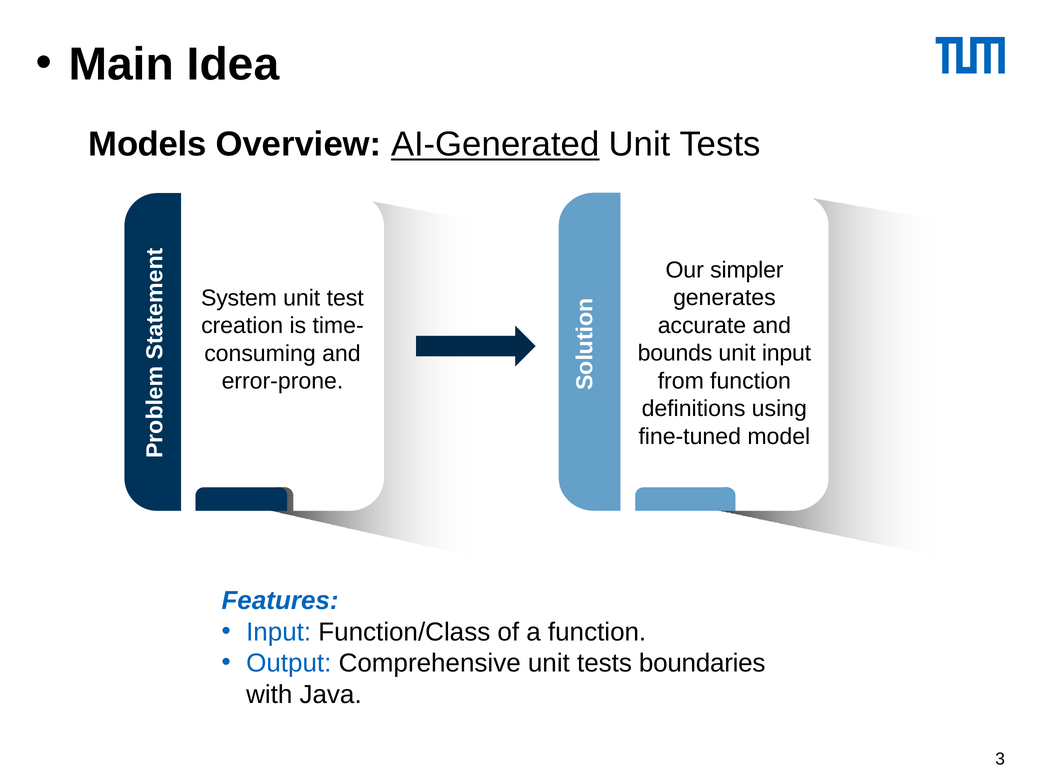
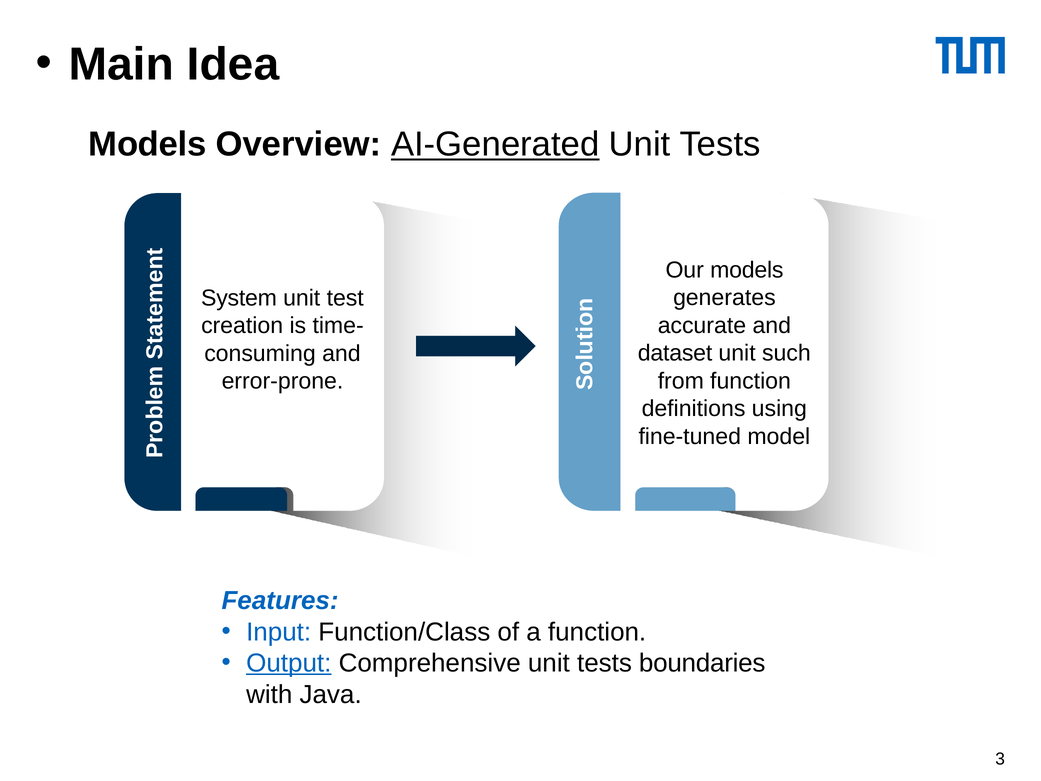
Our simpler: simpler -> models (747, 270)
bounds: bounds -> dataset (675, 353)
unit input: input -> such (786, 353)
Output underline: none -> present (289, 663)
